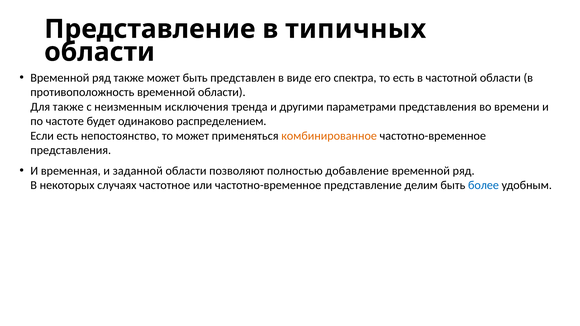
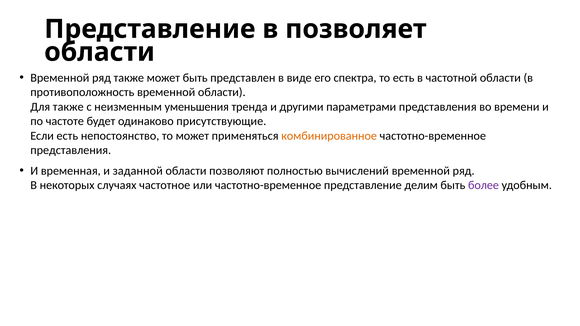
типичных: типичных -> позволяет (356, 29)
исключения: исключения -> уменьшения (197, 107)
распределением: распределением -> присутствующие (221, 121)
добавление: добавление -> вычислений (357, 171)
более colour: blue -> purple (483, 185)
